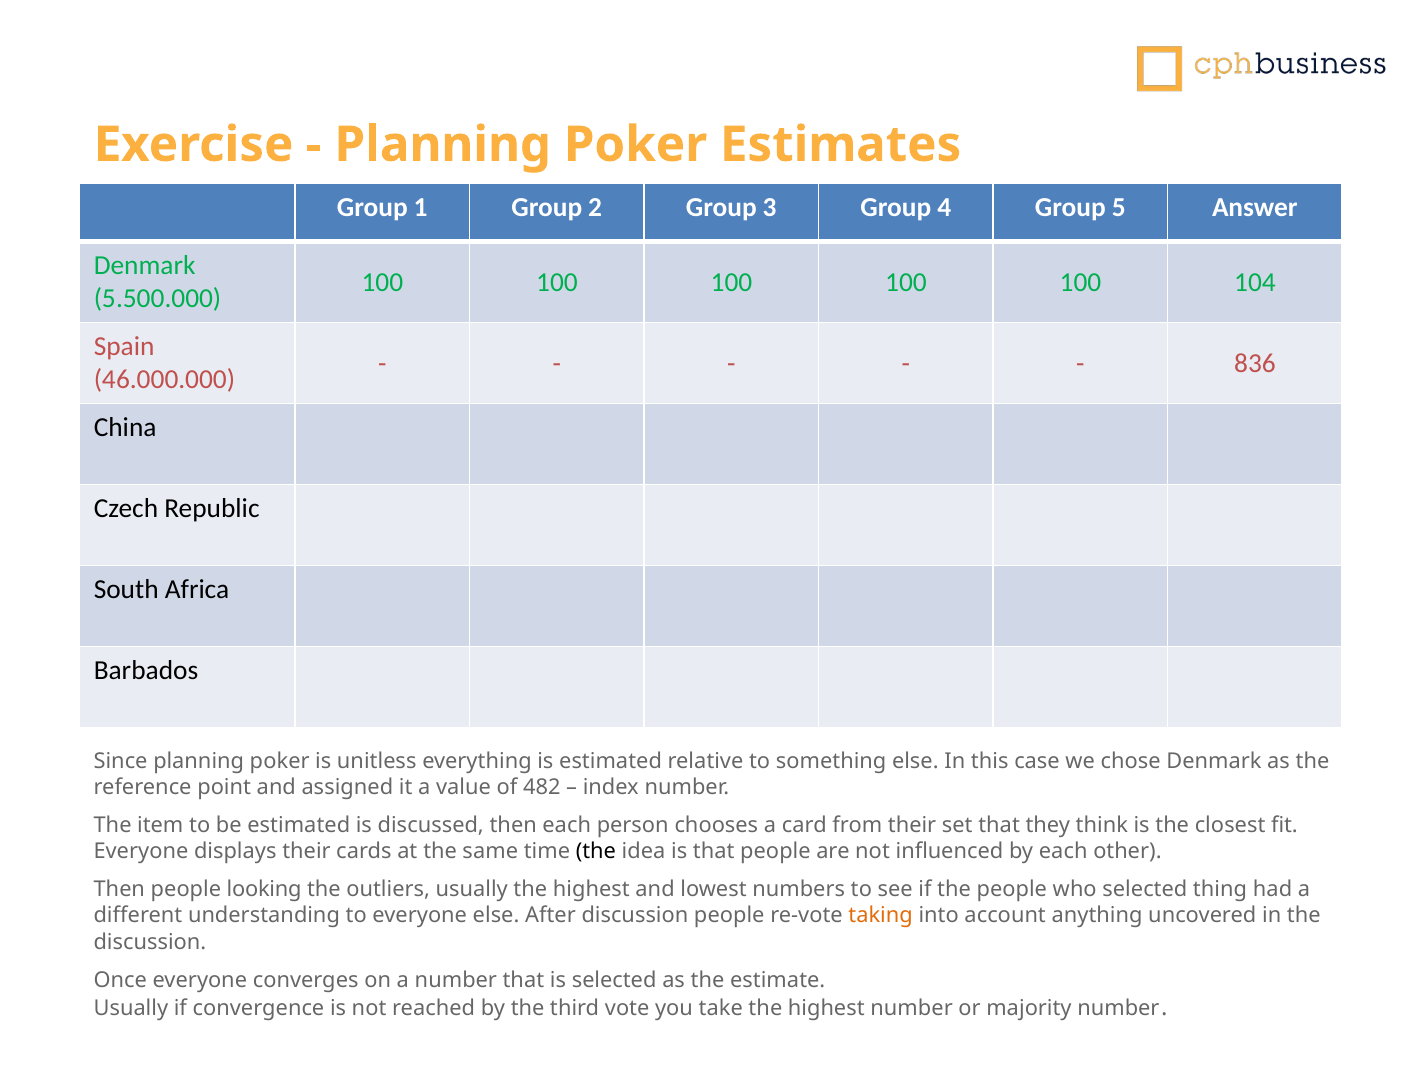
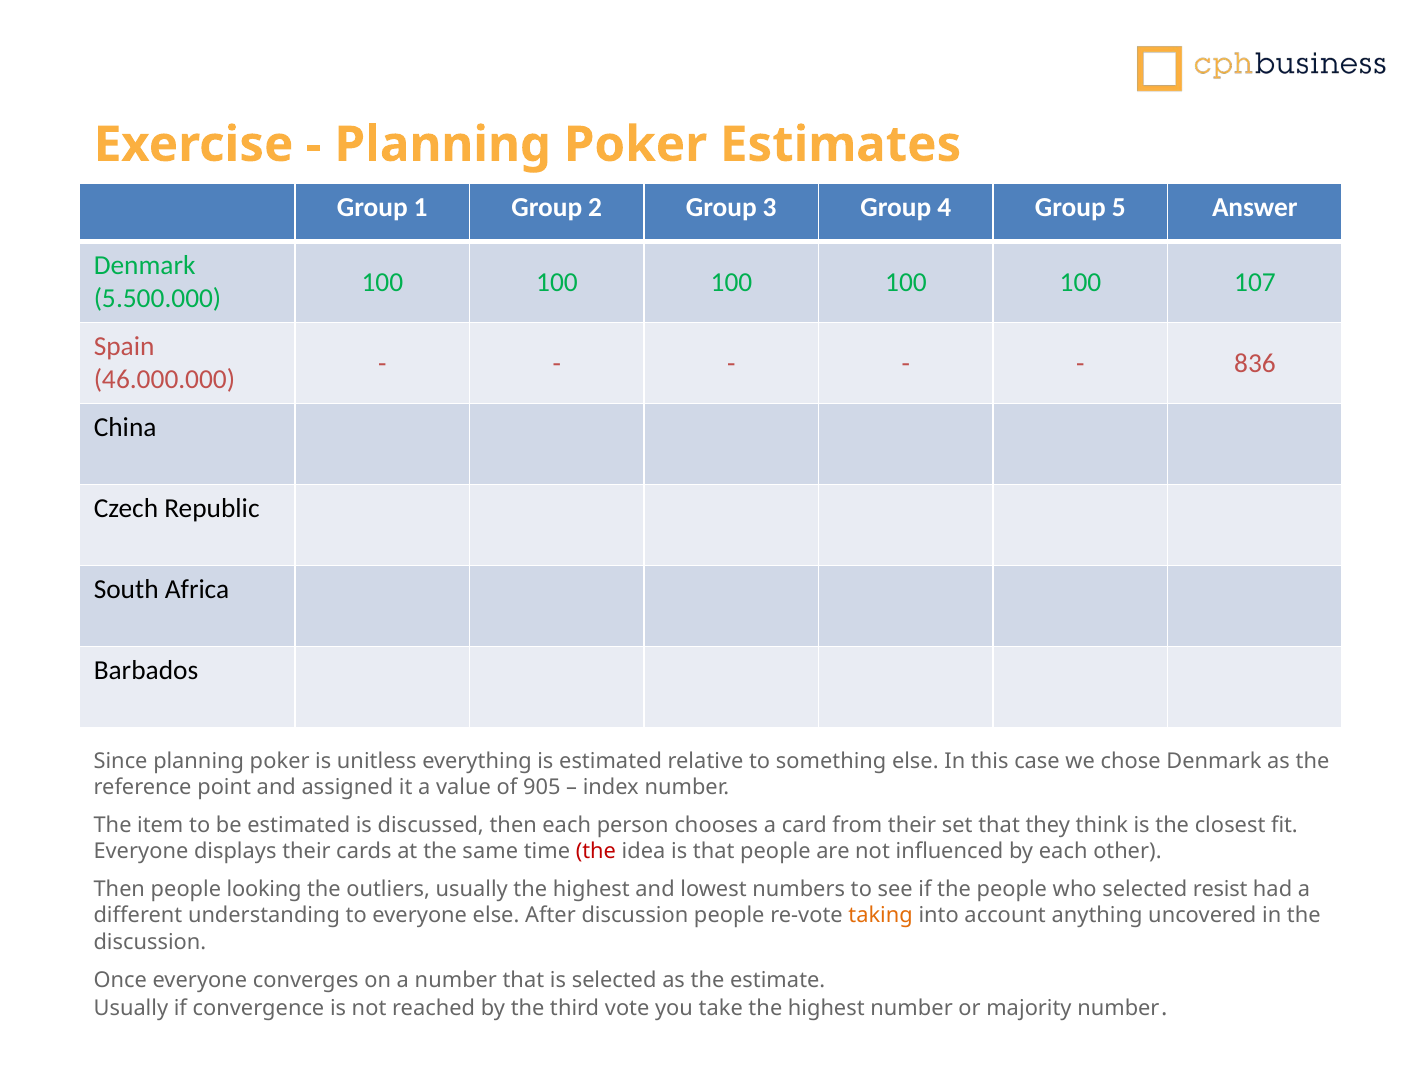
104: 104 -> 107 (1255, 282)
482: 482 -> 905 (542, 787)
the colour: black -> red (596, 851)
thing: thing -> resist (1220, 889)
